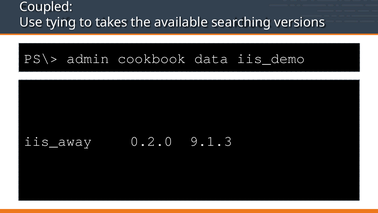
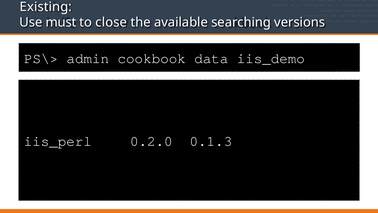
Coupled: Coupled -> Existing (46, 7)
tying: tying -> must (61, 22)
takes: takes -> close (111, 22)
iis_away: iis_away -> iis_perl (58, 141)
9.1.3: 9.1.3 -> 0.1.3 (211, 141)
